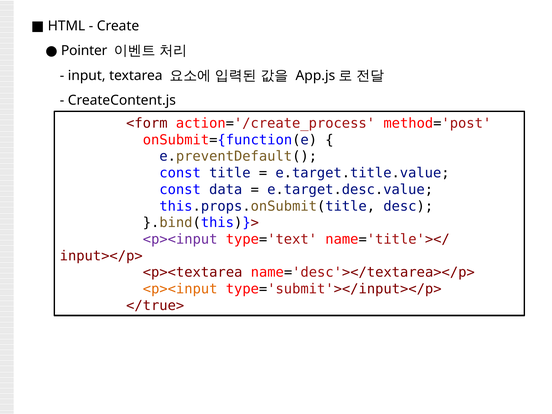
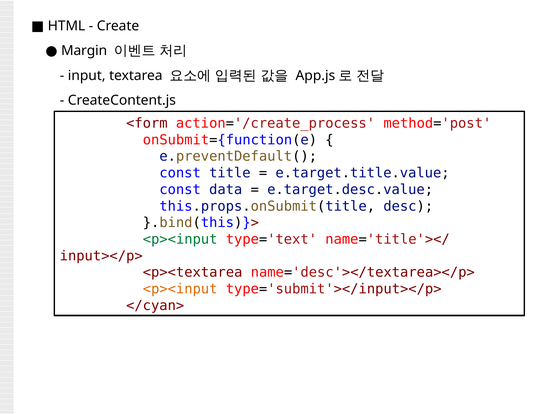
Pointer: Pointer -> Margin (84, 51)
<p><input colour: purple -> green (180, 239)
</true>: </true> -> </cyan> (155, 305)
